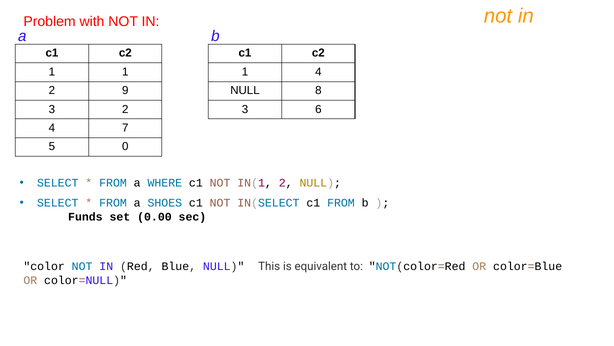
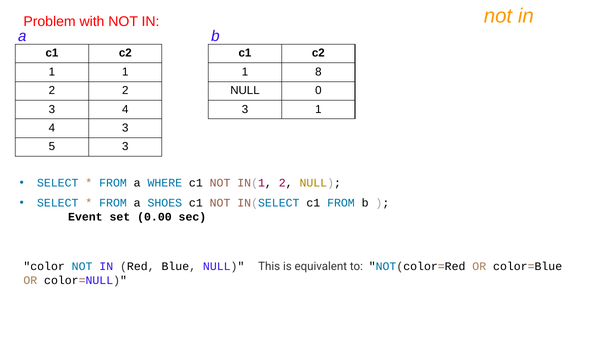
1 4: 4 -> 8 (318, 72)
2 9: 9 -> 2 (125, 90)
8: 8 -> 0 (318, 90)
3 2: 2 -> 4 (125, 109)
3 6: 6 -> 1 (318, 109)
4 7: 7 -> 3 (125, 128)
5 0: 0 -> 3 (125, 146)
Funds: Funds -> Event (85, 216)
